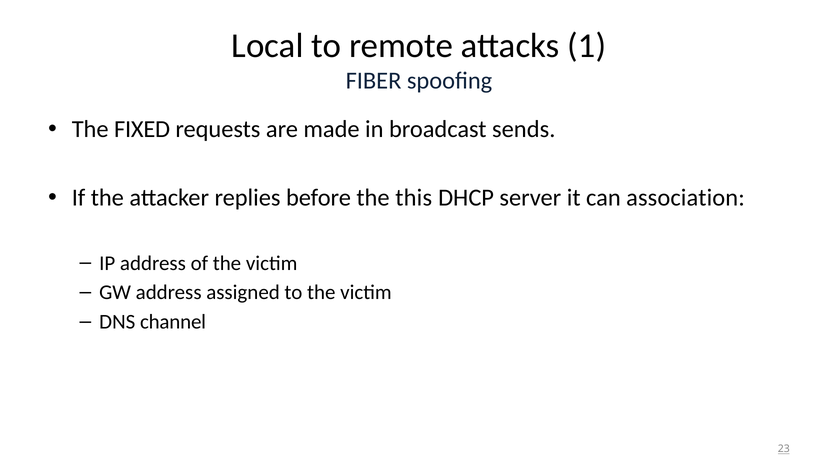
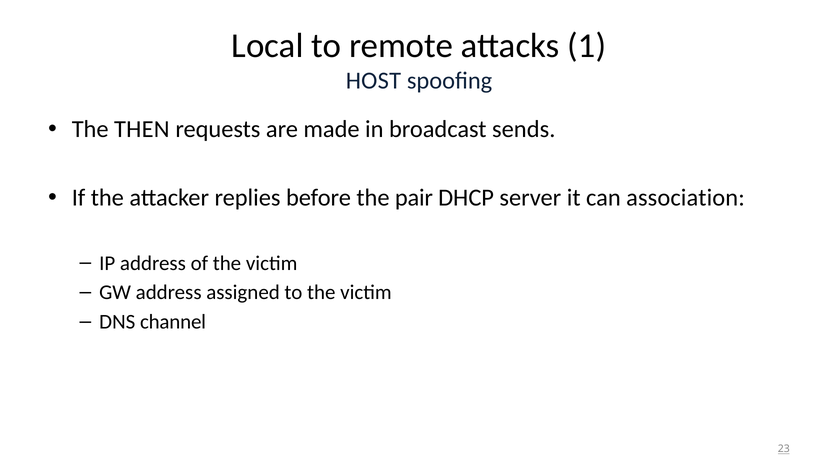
FIBER: FIBER -> HOST (373, 81)
FIXED: FIXED -> THEN (142, 130)
this: this -> pair (414, 198)
